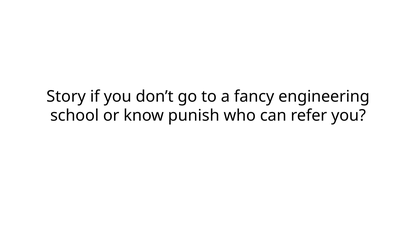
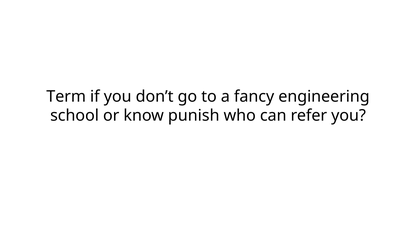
Story: Story -> Term (66, 96)
